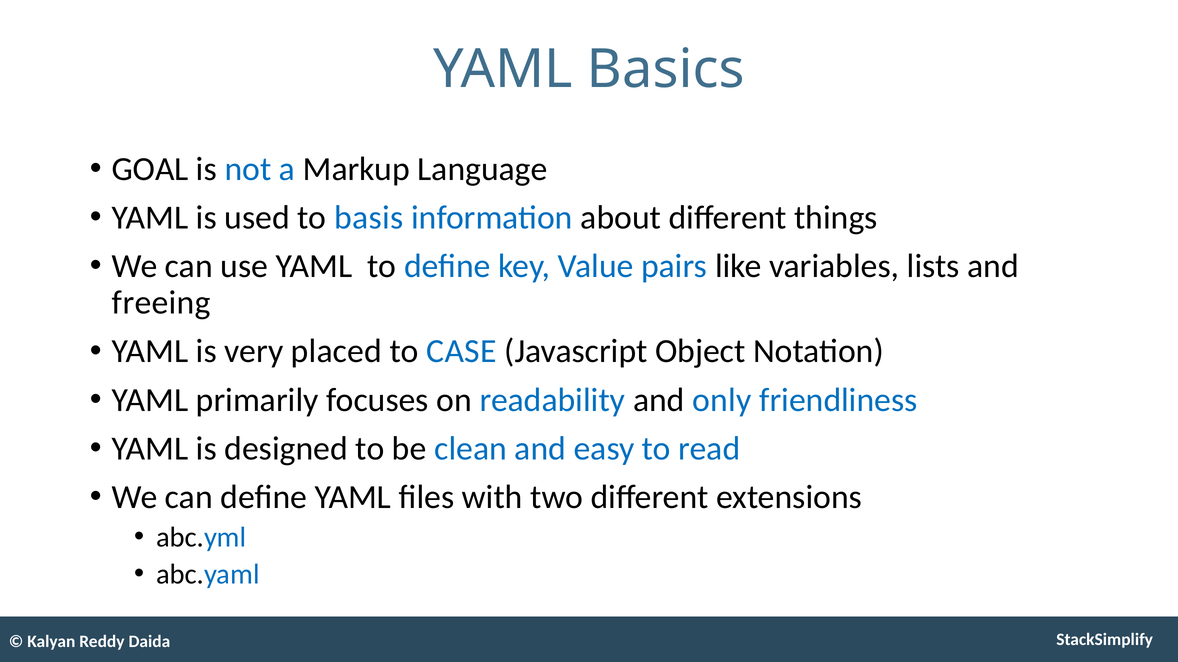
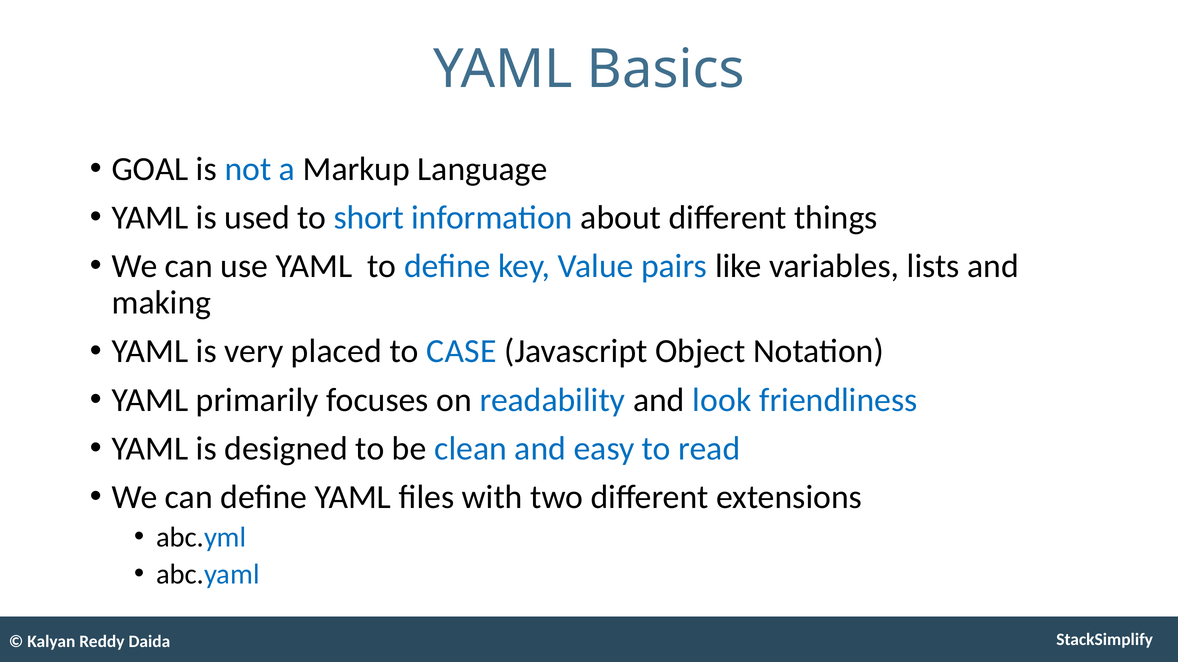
basis: basis -> short (369, 218)
freeing: freeing -> making (161, 303)
only: only -> look (722, 400)
